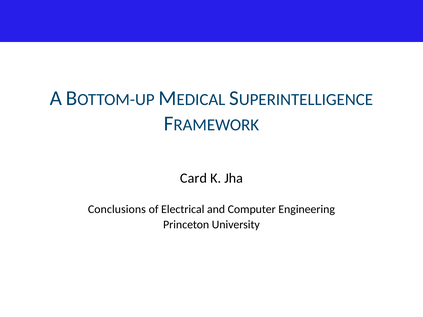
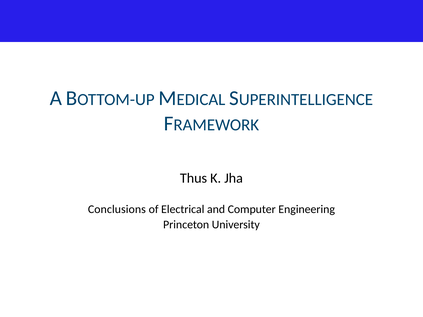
Card: Card -> Thus (194, 178)
